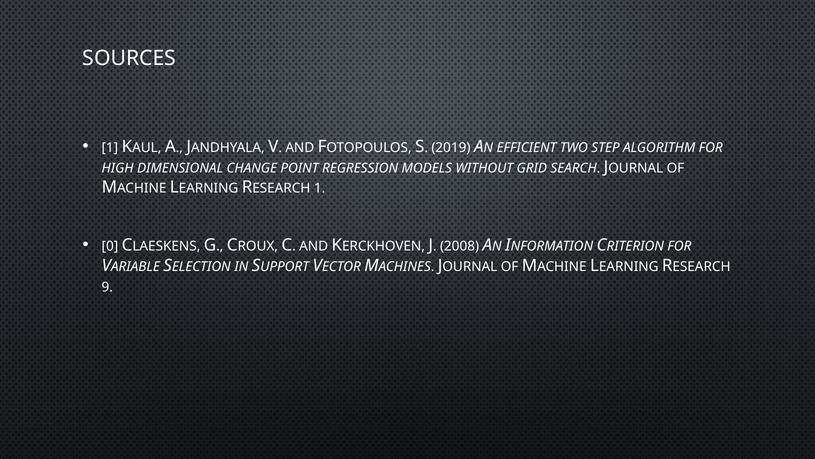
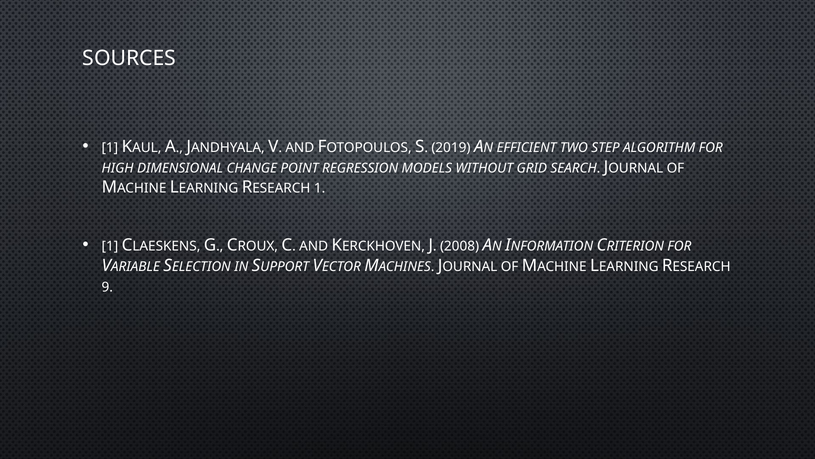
0: 0 -> 1 (110, 246)
